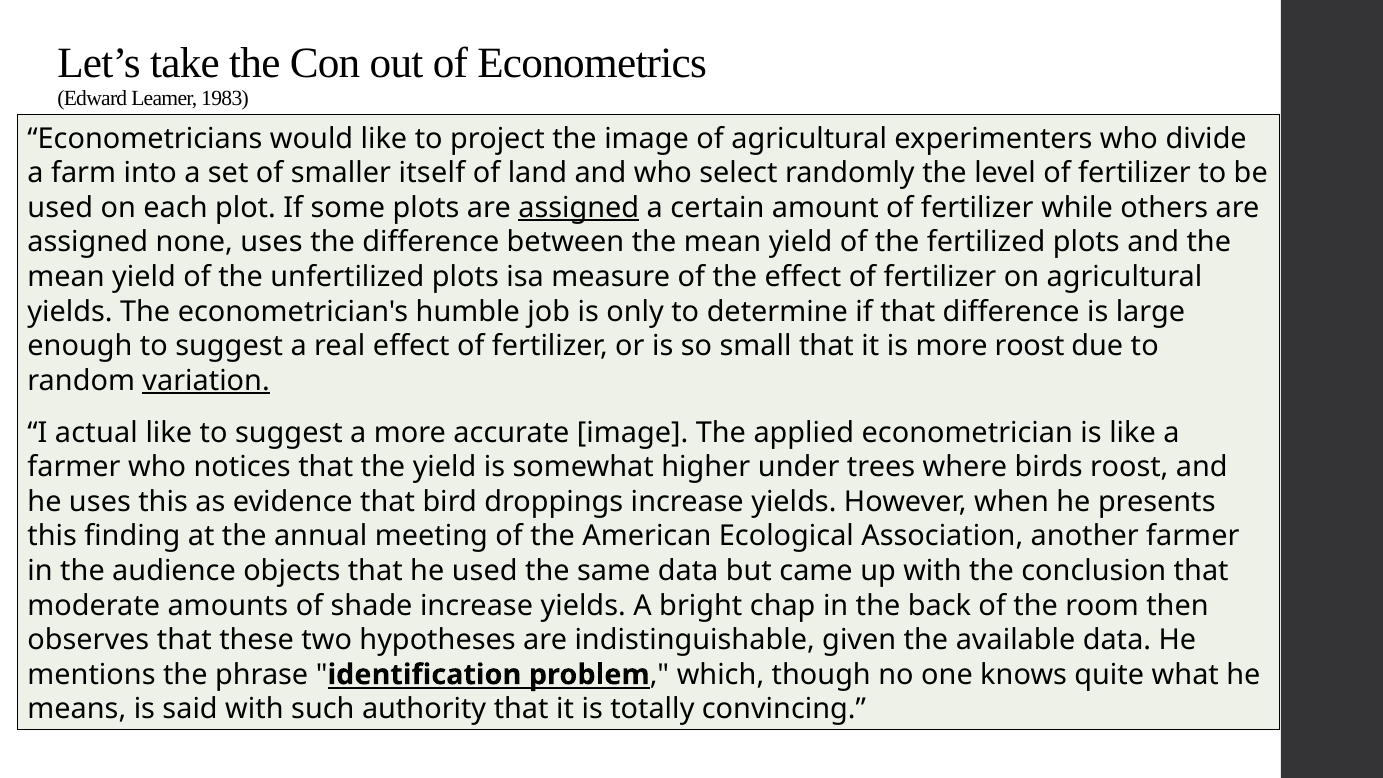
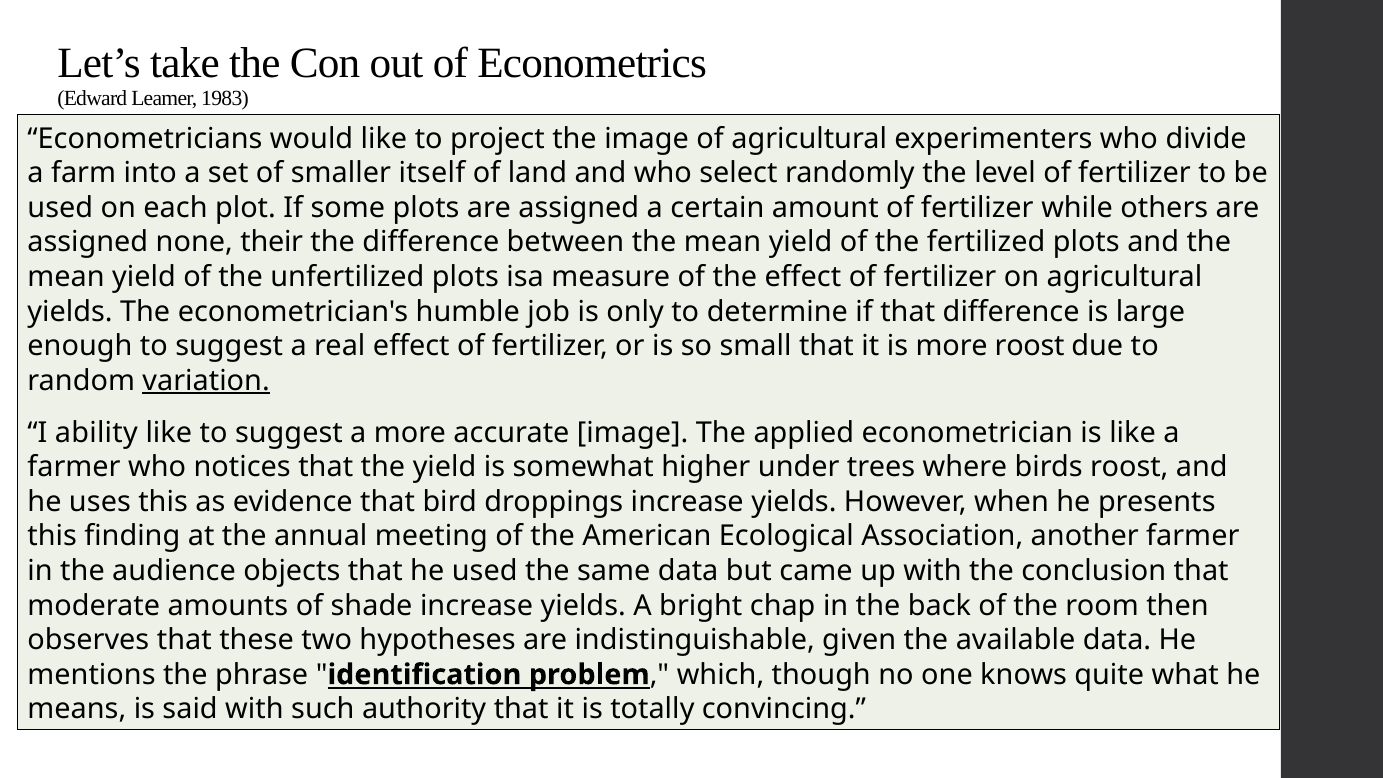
assigned underline: present -> none (579, 208)
none uses: uses -> their (272, 242)
actual: actual -> ability (96, 433)
